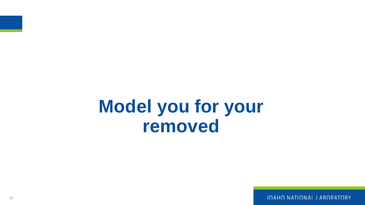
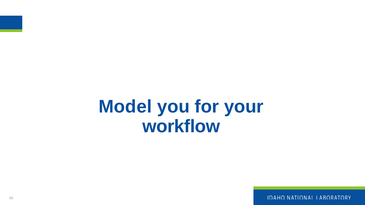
removed: removed -> workflow (181, 126)
